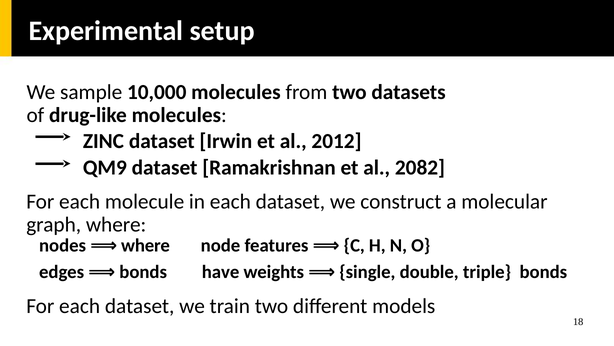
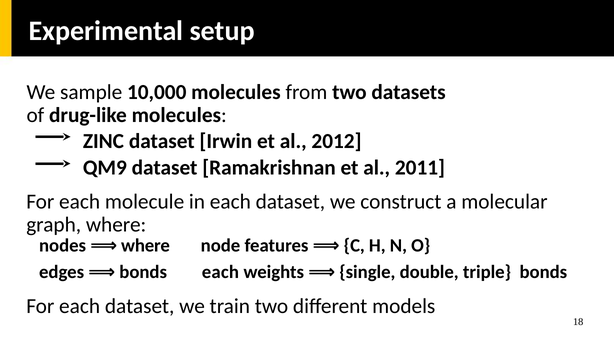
2082: 2082 -> 2011 (420, 168)
have: have -> each (220, 271)
